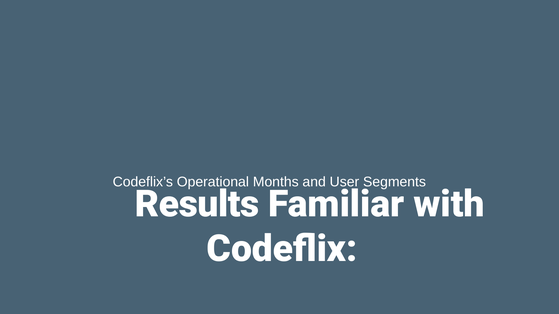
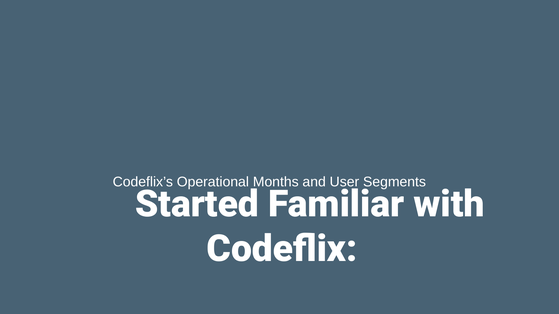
Results: Results -> Started (197, 205)
